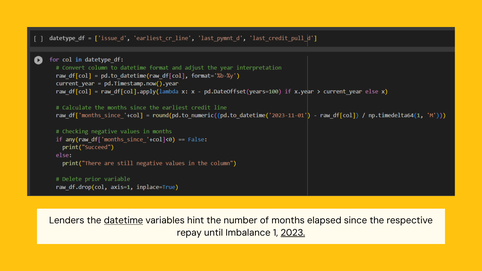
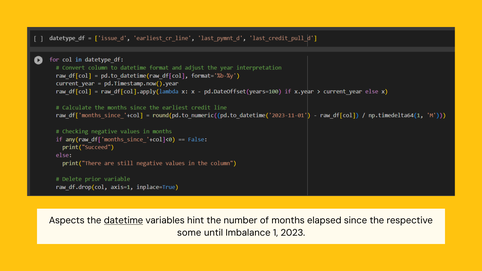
Lenders: Lenders -> Aspects (67, 221)
repay: repay -> some (189, 233)
2023 underline: present -> none (293, 233)
